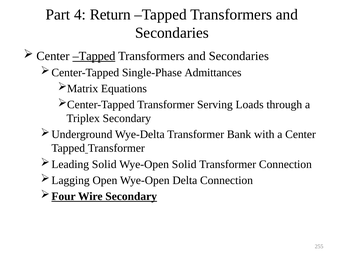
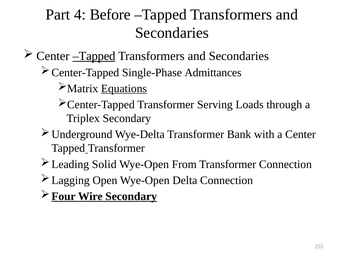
Return: Return -> Before (110, 15)
Equations underline: none -> present (124, 89)
Wye-Open Solid: Solid -> From (184, 164)
